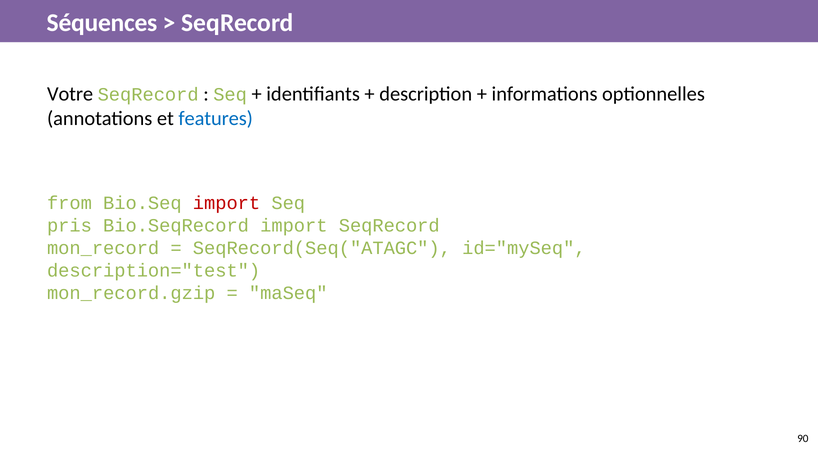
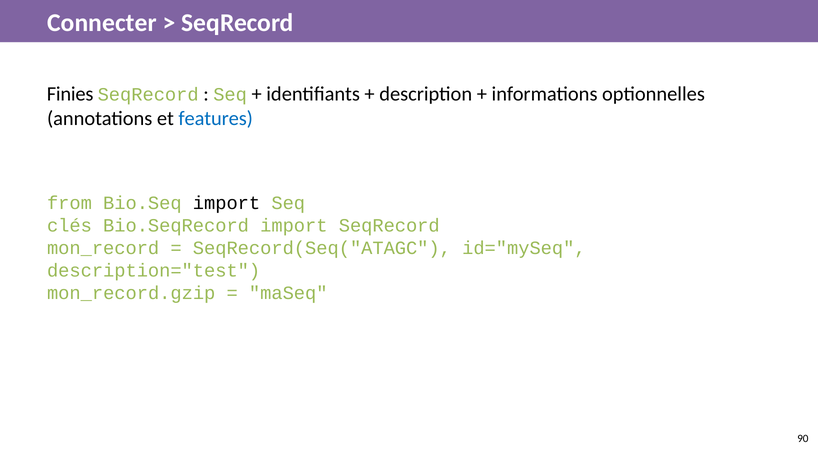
Séquences: Séquences -> Connecter (102, 23)
Votre: Votre -> Finies (70, 94)
import colour: red -> black (227, 203)
pris: pris -> clés (69, 226)
